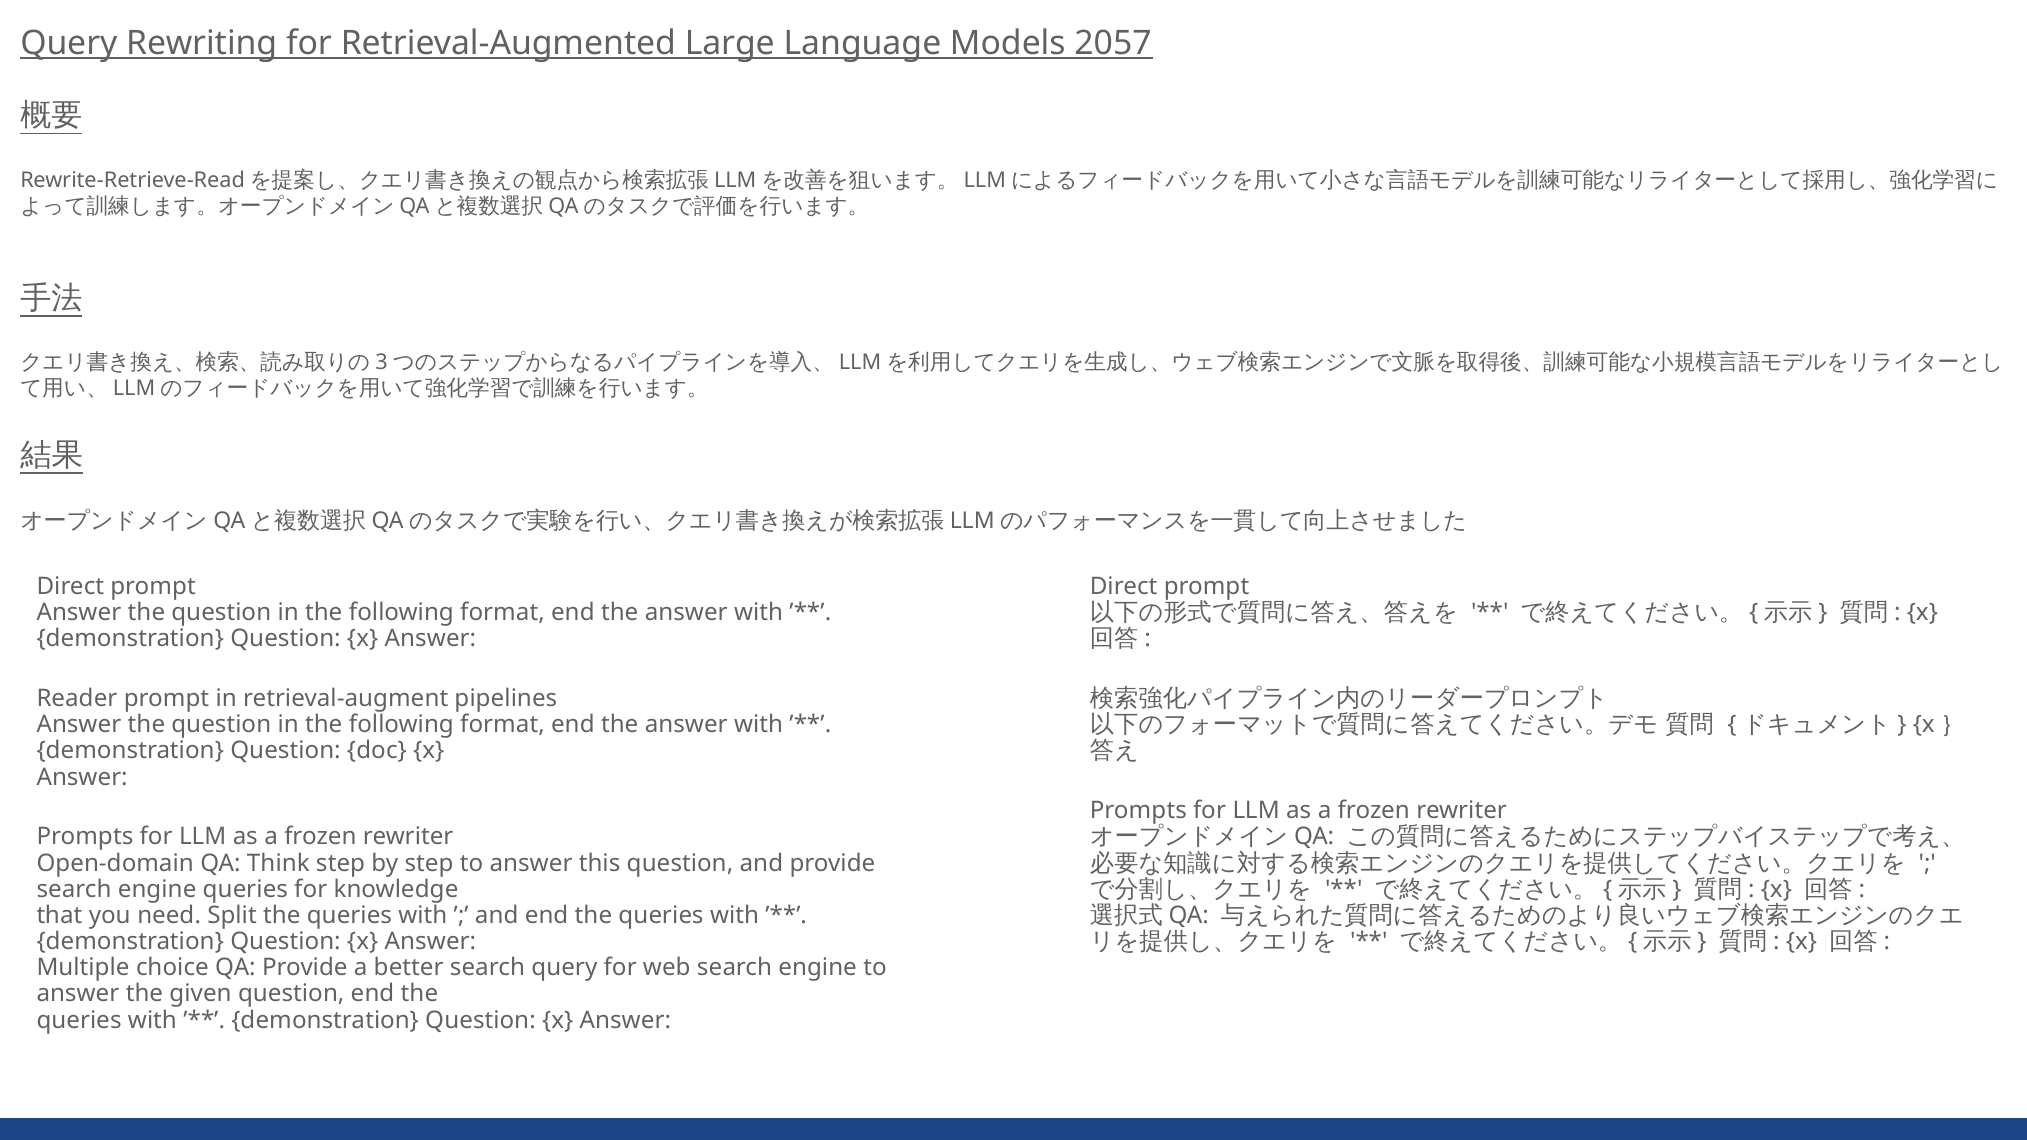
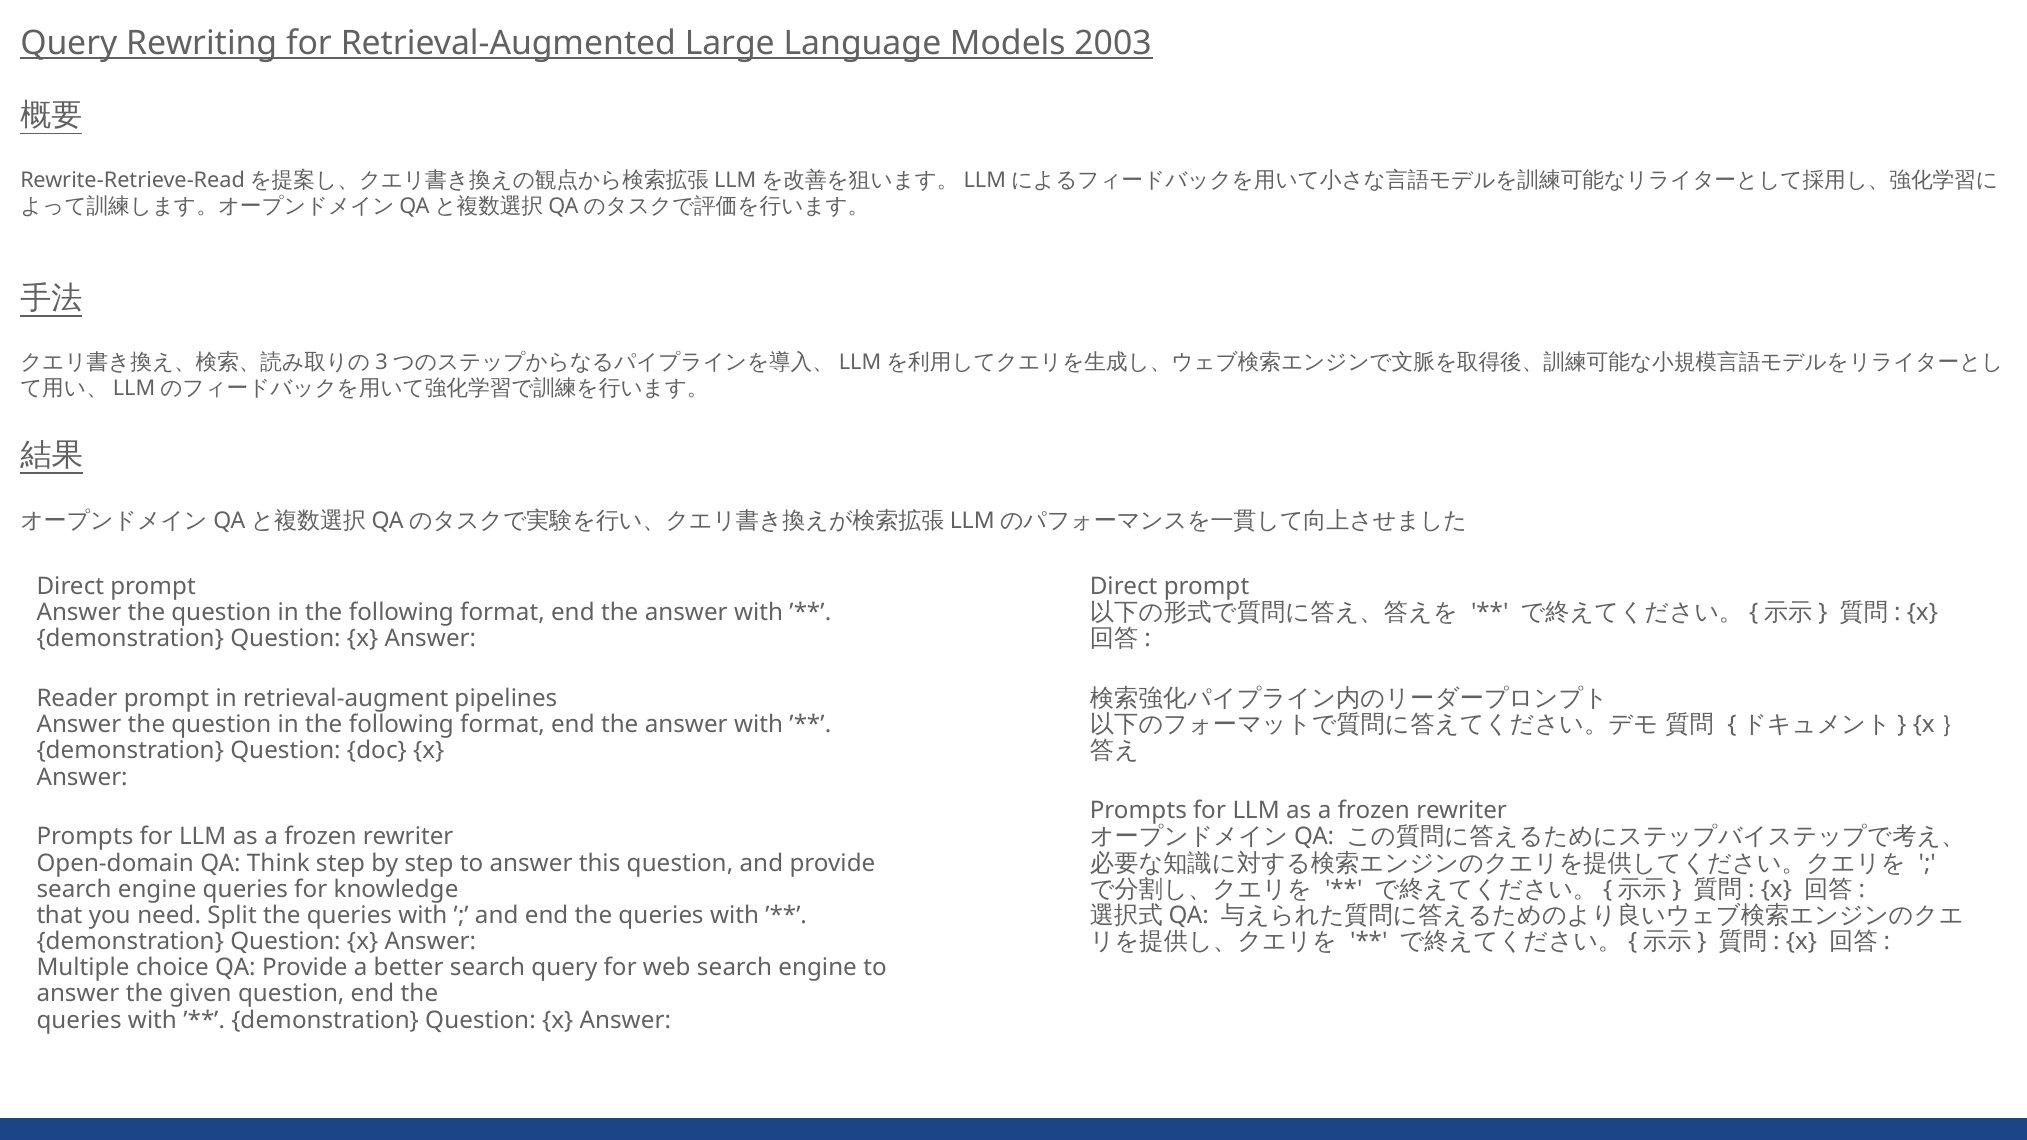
2057: 2057 -> 2003 (1113, 43)
